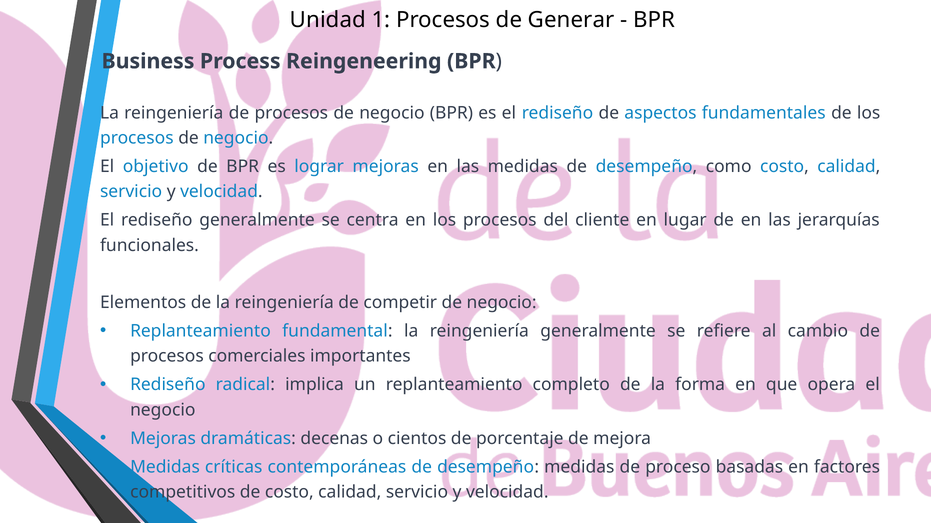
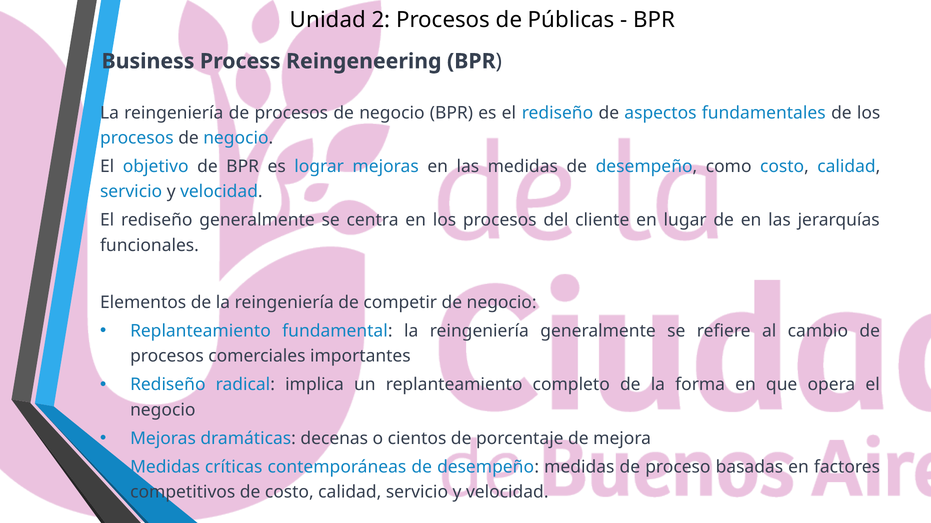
1: 1 -> 2 (381, 20)
Generar: Generar -> Públicas (571, 20)
